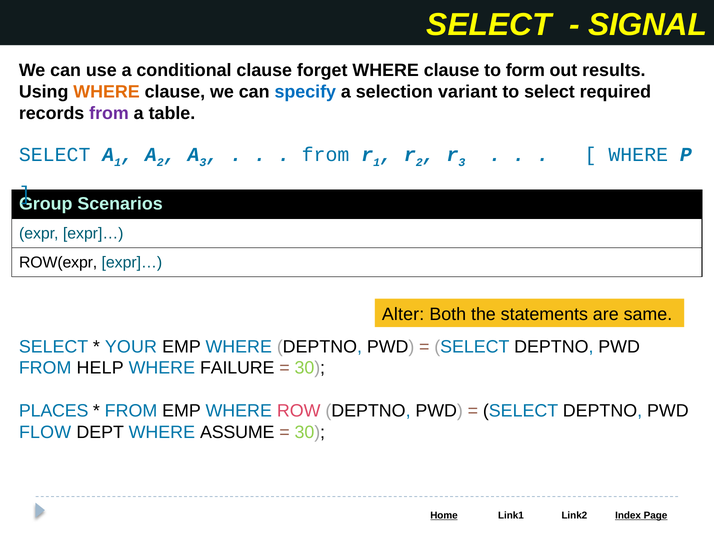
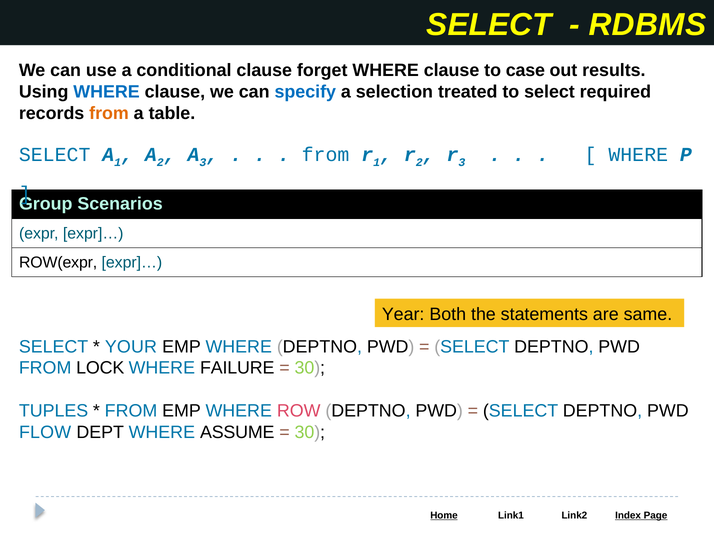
SIGNAL: SIGNAL -> RDBMS (647, 25)
form: form -> case (525, 70)
WHERE colour: orange -> blue (107, 92)
variant: variant -> treated (468, 92)
from colour: purple -> orange (109, 113)
Alter: Alter -> Year (403, 314)
HELP: HELP -> LOCK (100, 368)
PLACES: PLACES -> TUPLES (54, 411)
